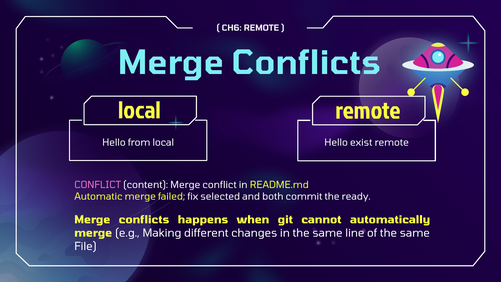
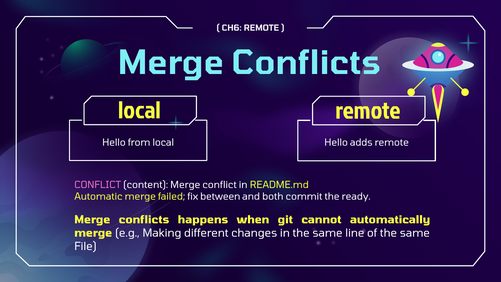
exist: exist -> adds (361, 143)
selected: selected -> between (220, 196)
